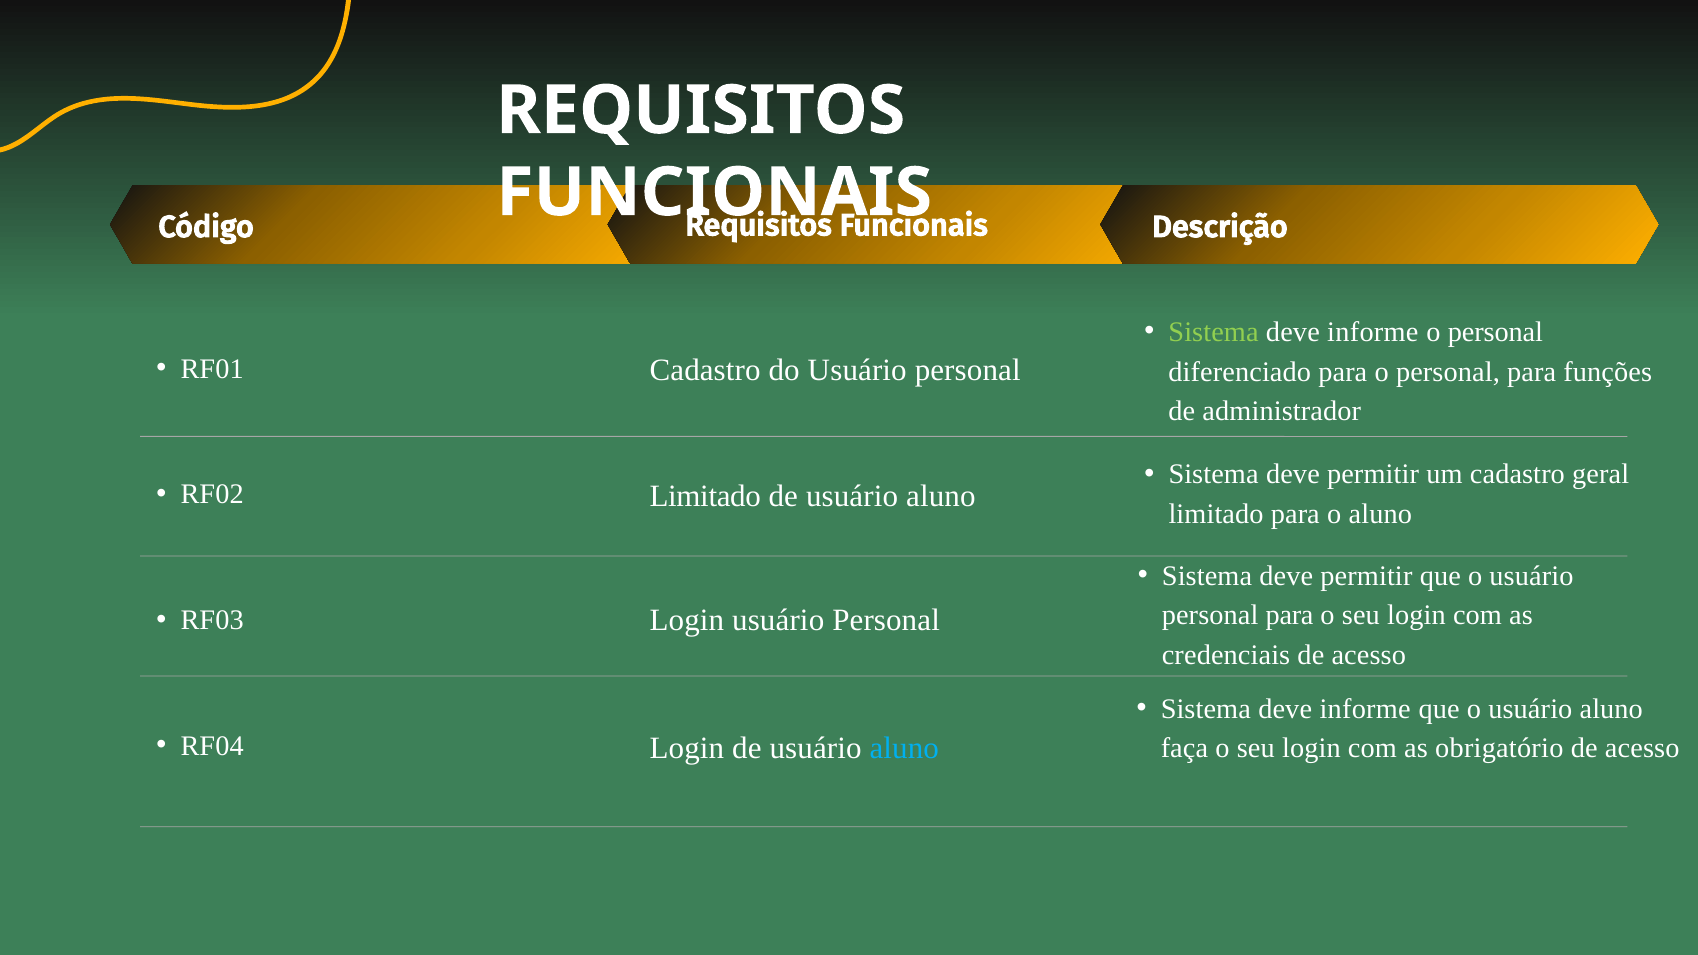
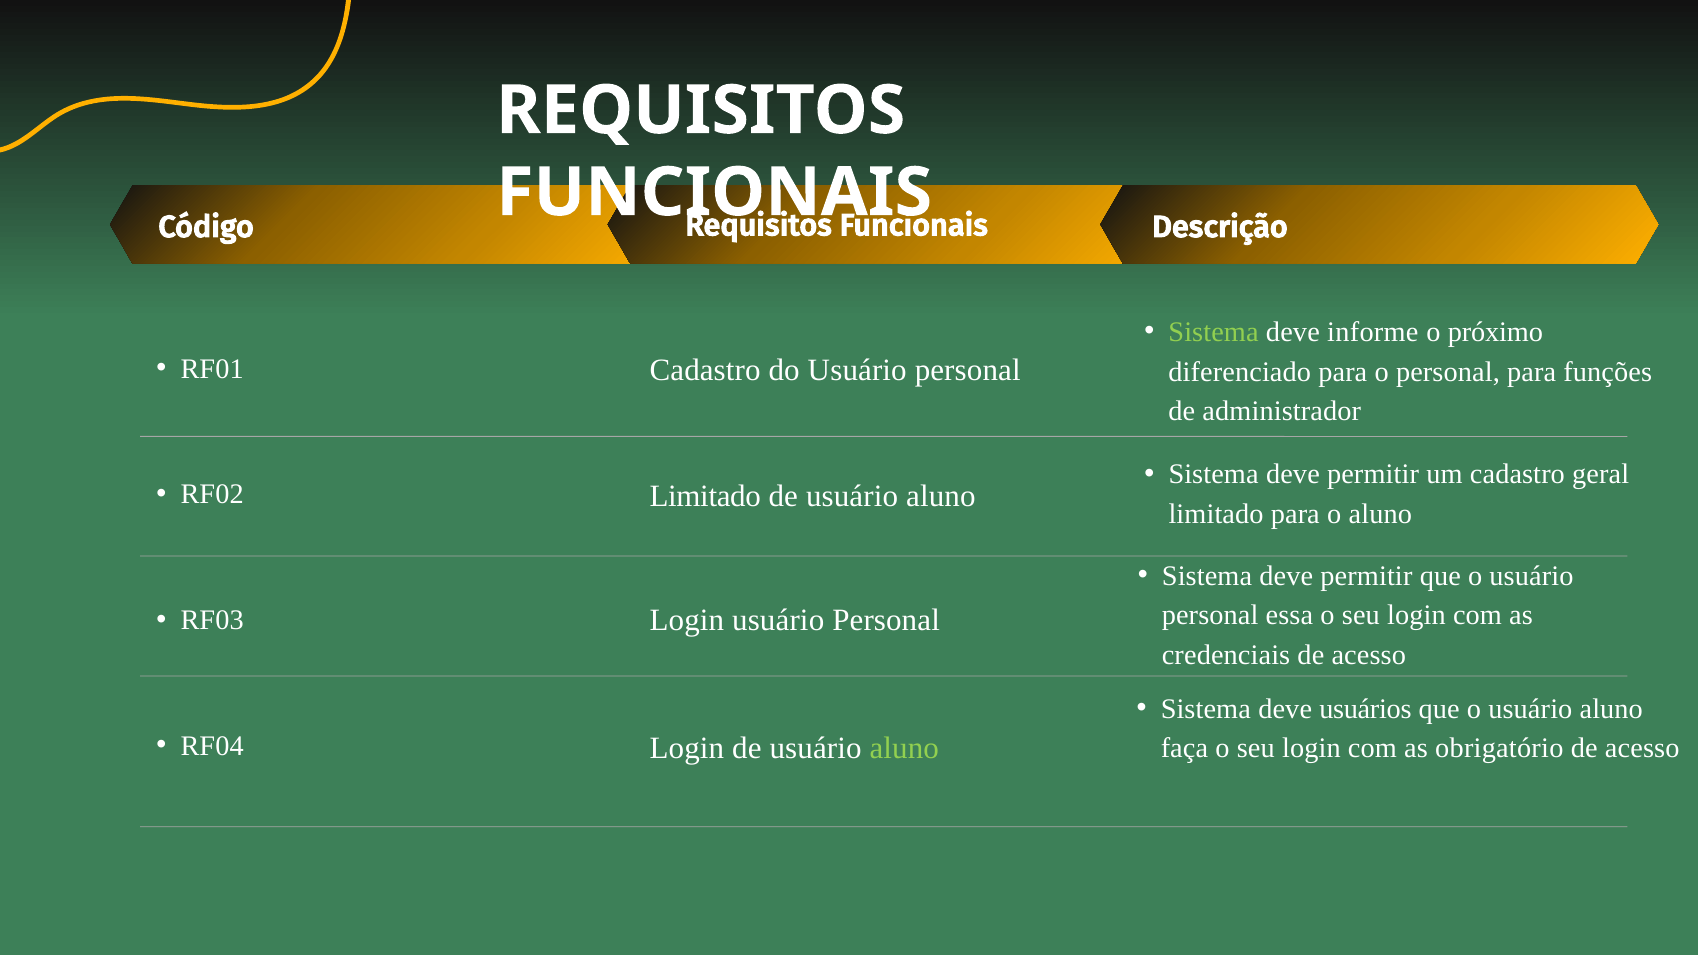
personal: personal -> próximo (1495, 332)
para: para -> essa (1289, 616)
informe: informe -> usuários (1365, 709)
aluno colour: light blue -> light green (904, 748)
